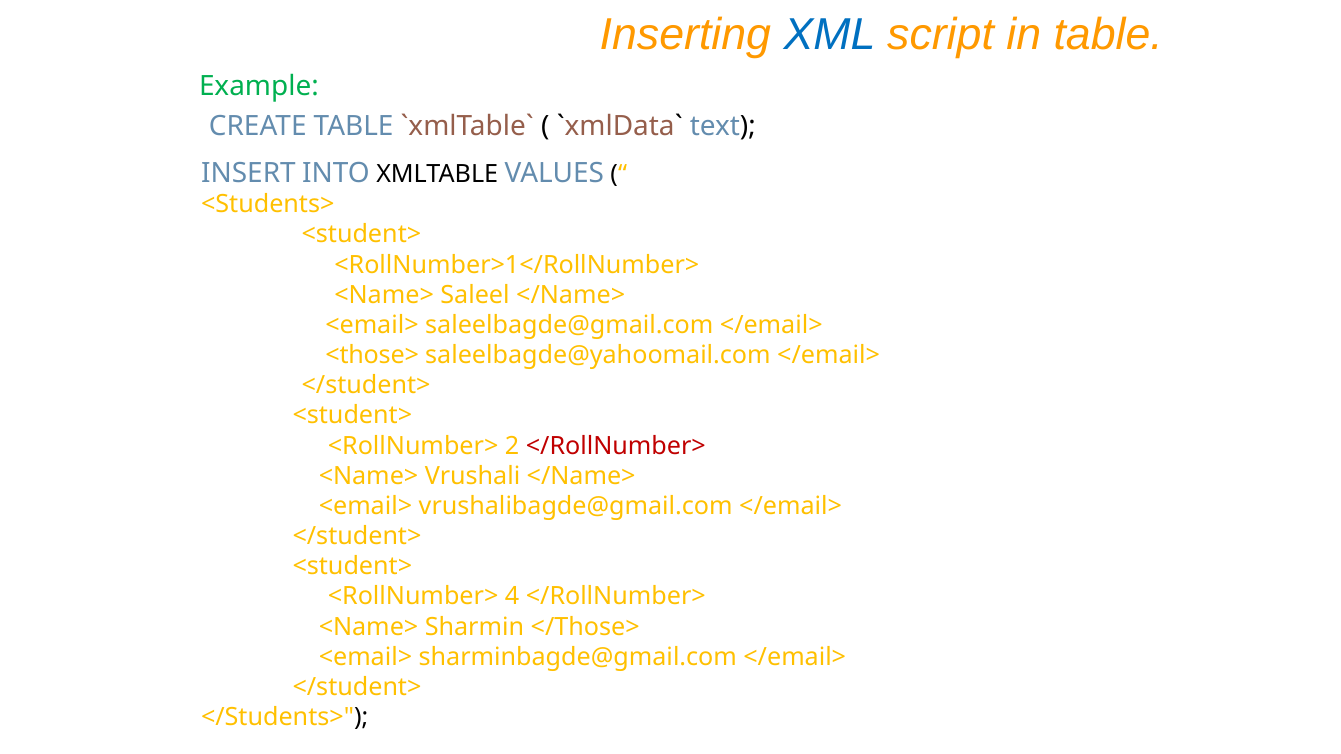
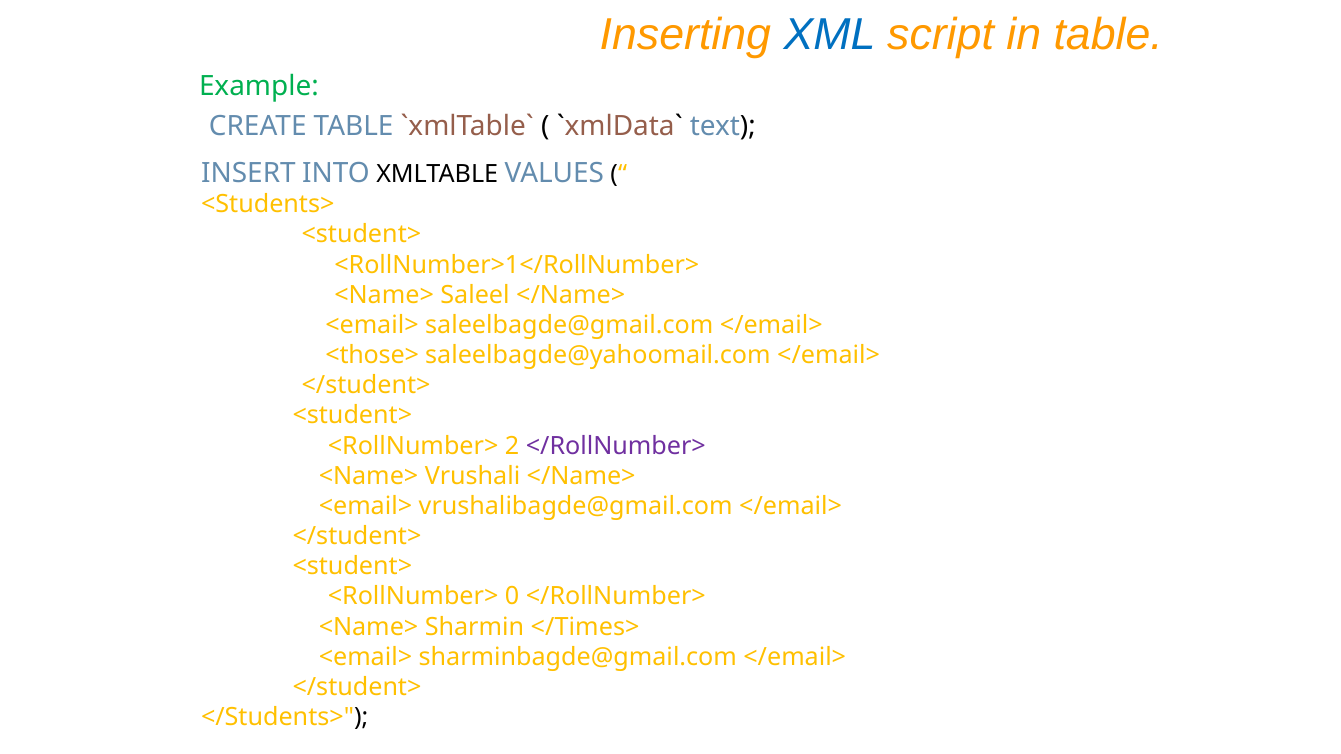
</RollNumber> colour: red -> purple (616, 446)
4: 4 -> 0 (512, 597)
</Those>: </Those> -> </Times> (585, 627)
